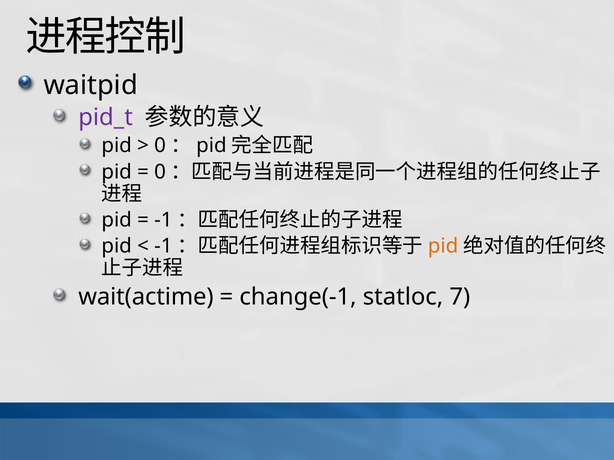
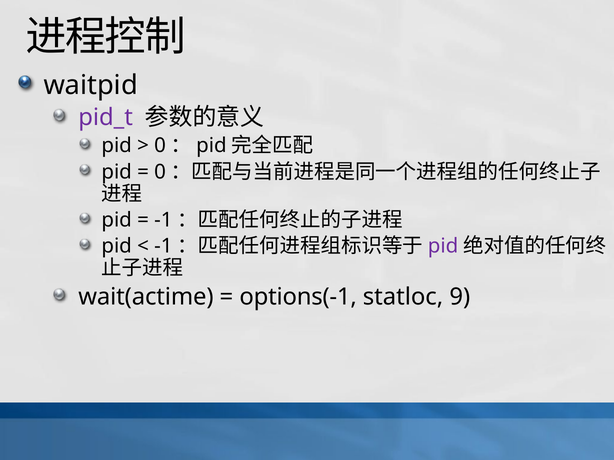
pid colour: orange -> purple (443, 246)
change(-1: change(-1 -> options(-1 (298, 297)
7: 7 -> 9 (460, 297)
